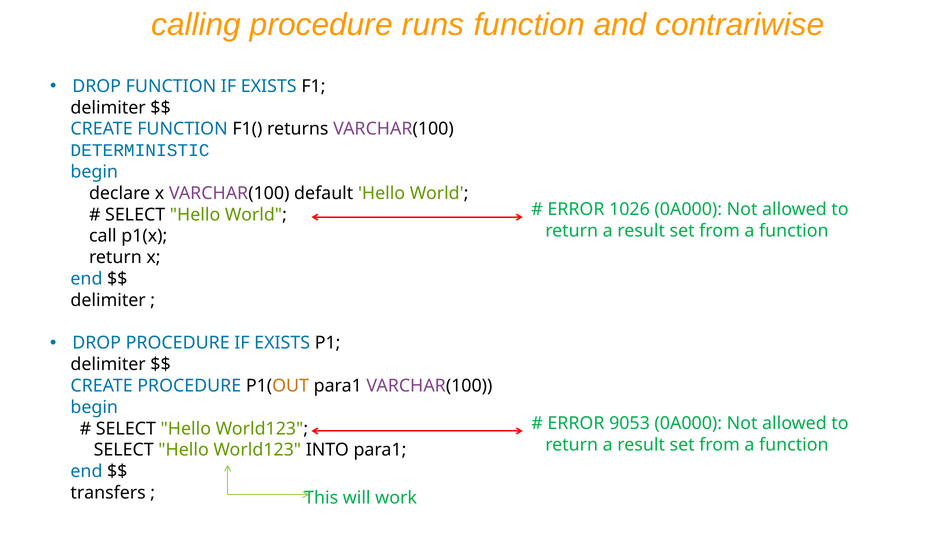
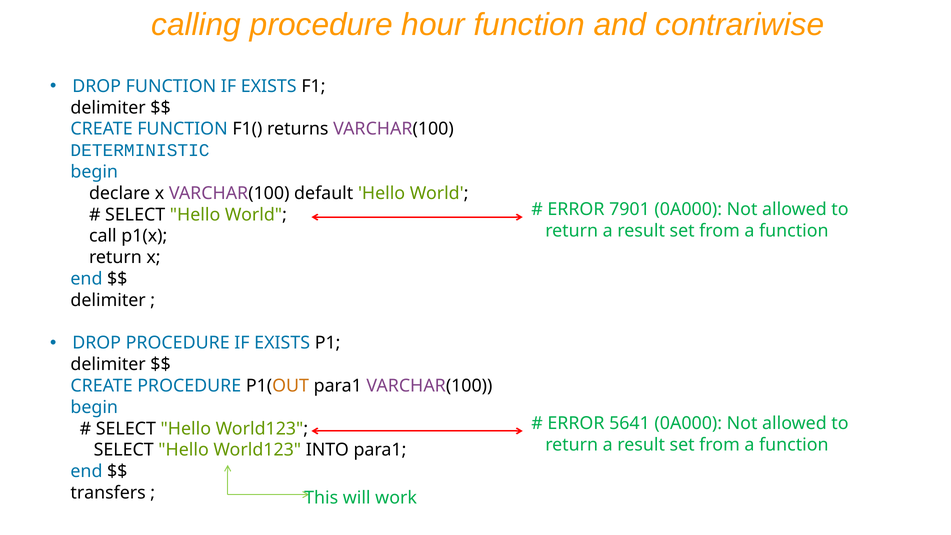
runs: runs -> hour (433, 25)
1026: 1026 -> 7901 (630, 209)
9053: 9053 -> 5641 (630, 423)
